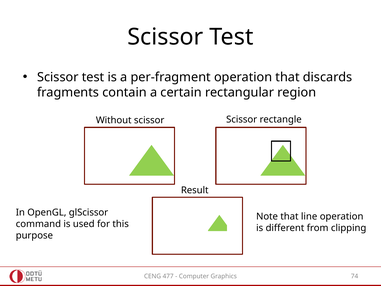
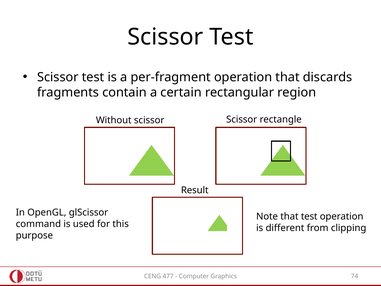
that line: line -> test (309, 216)
